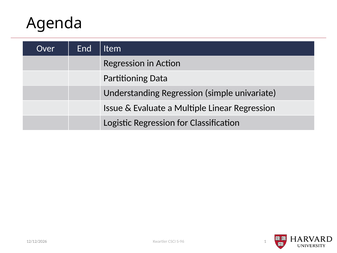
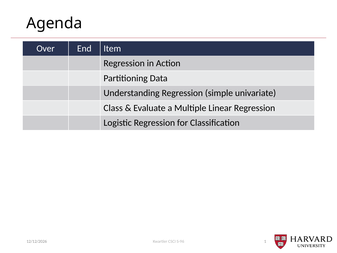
Issue: Issue -> Class (113, 108)
